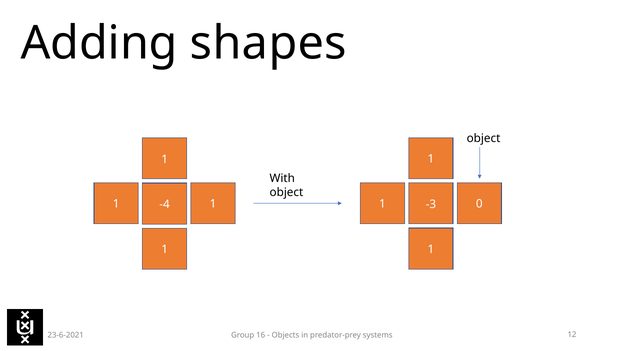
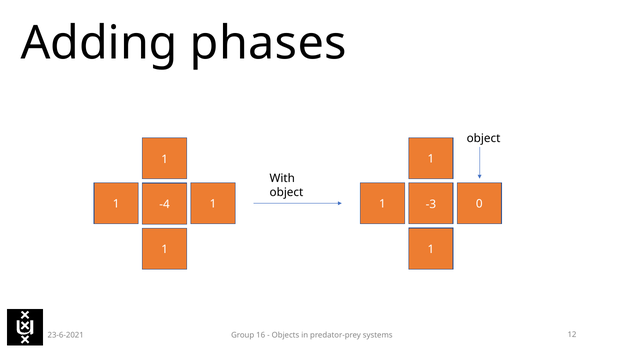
shapes: shapes -> phases (268, 44)
